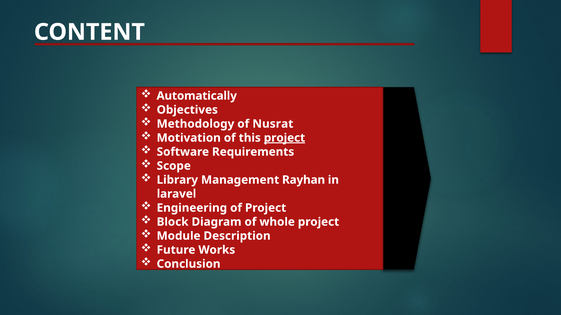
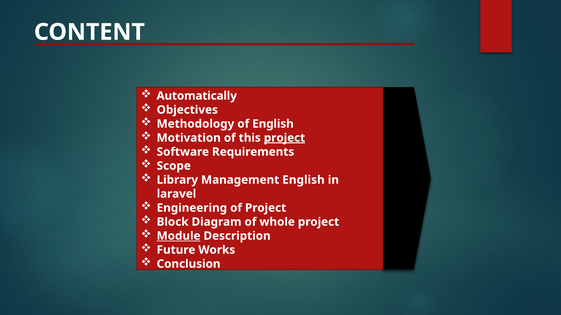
of Nusrat: Nusrat -> English (273, 124)
Management Rayhan: Rayhan -> English (303, 180)
Module underline: none -> present (179, 236)
